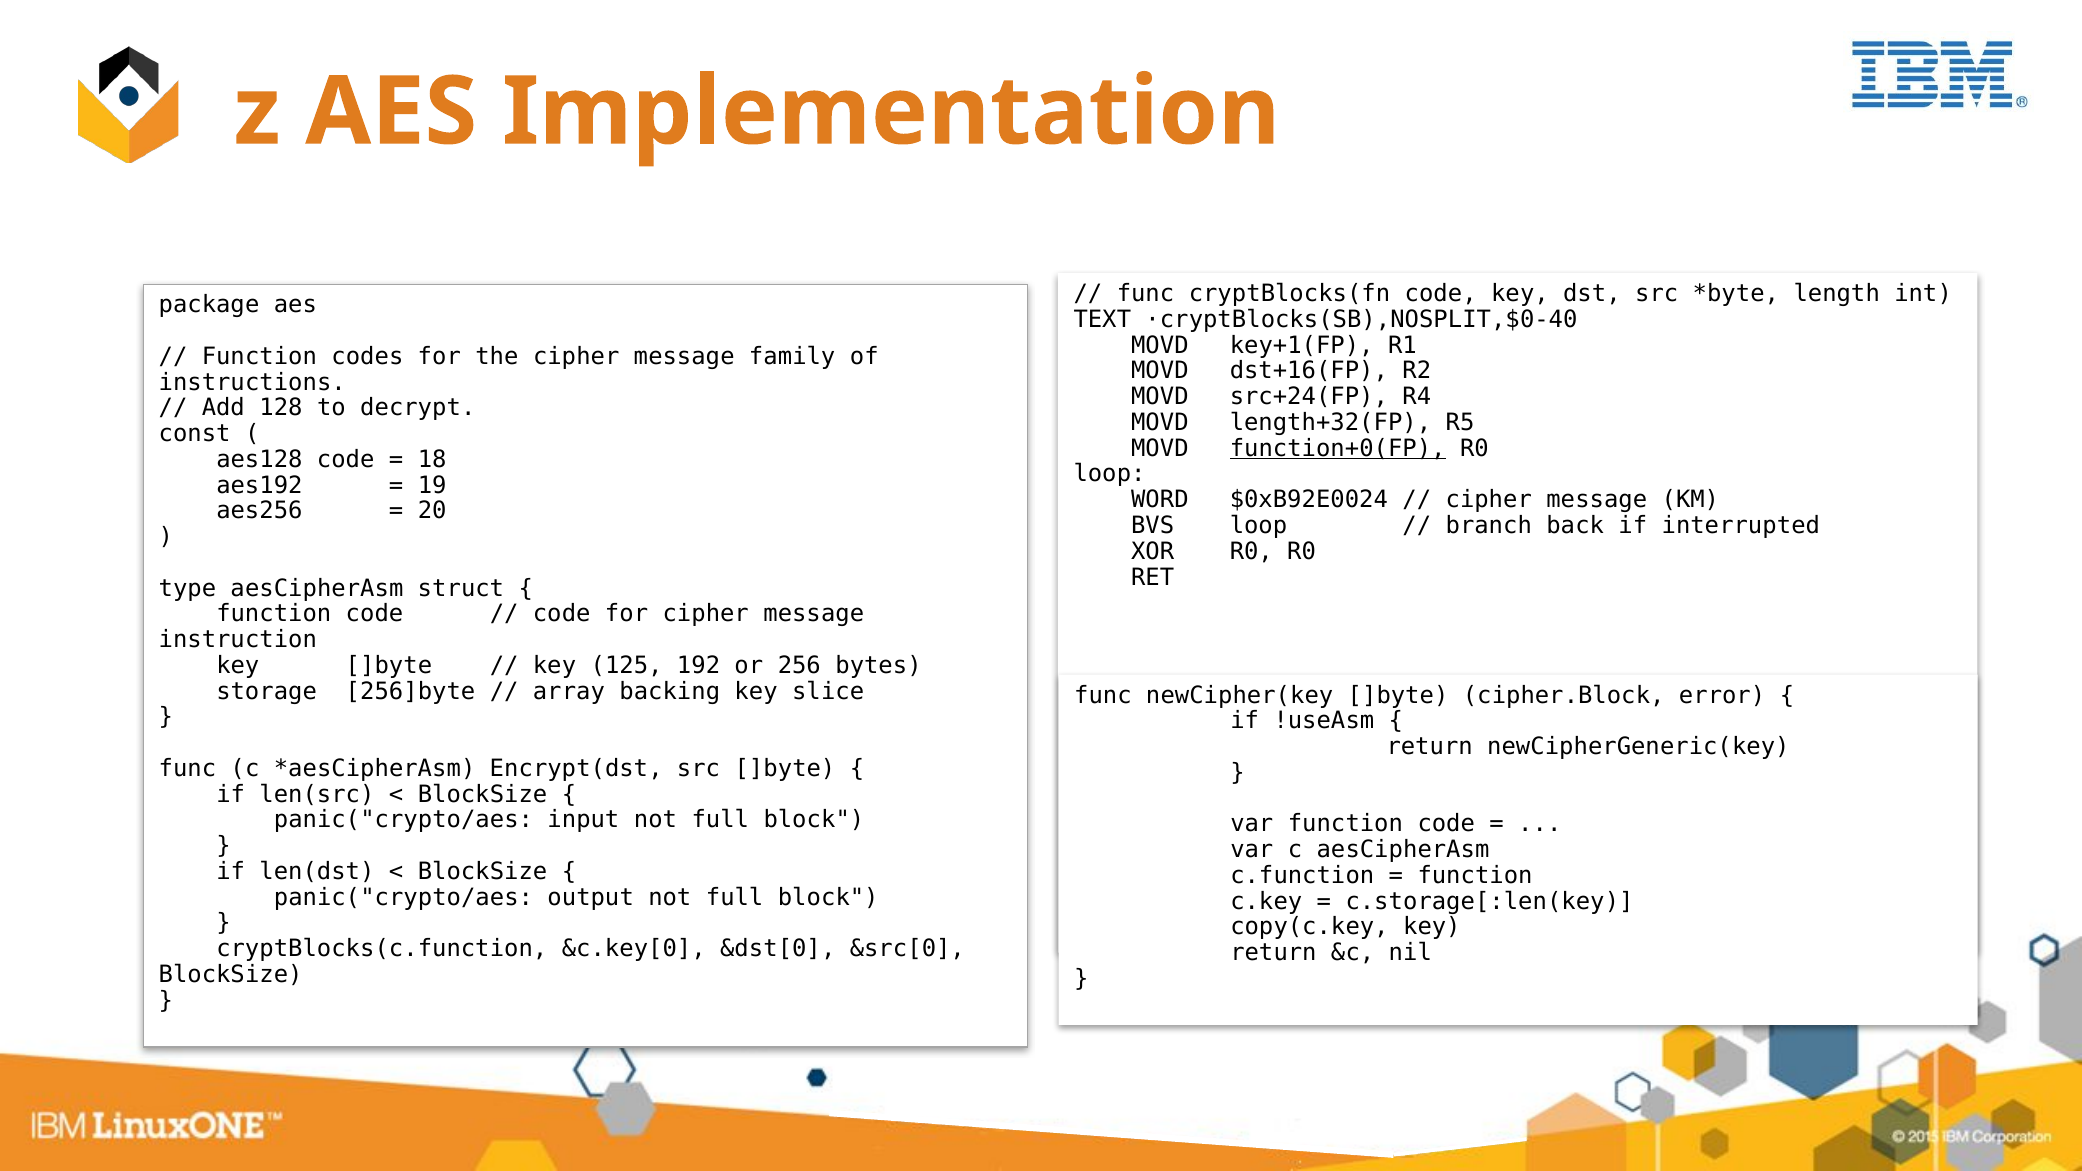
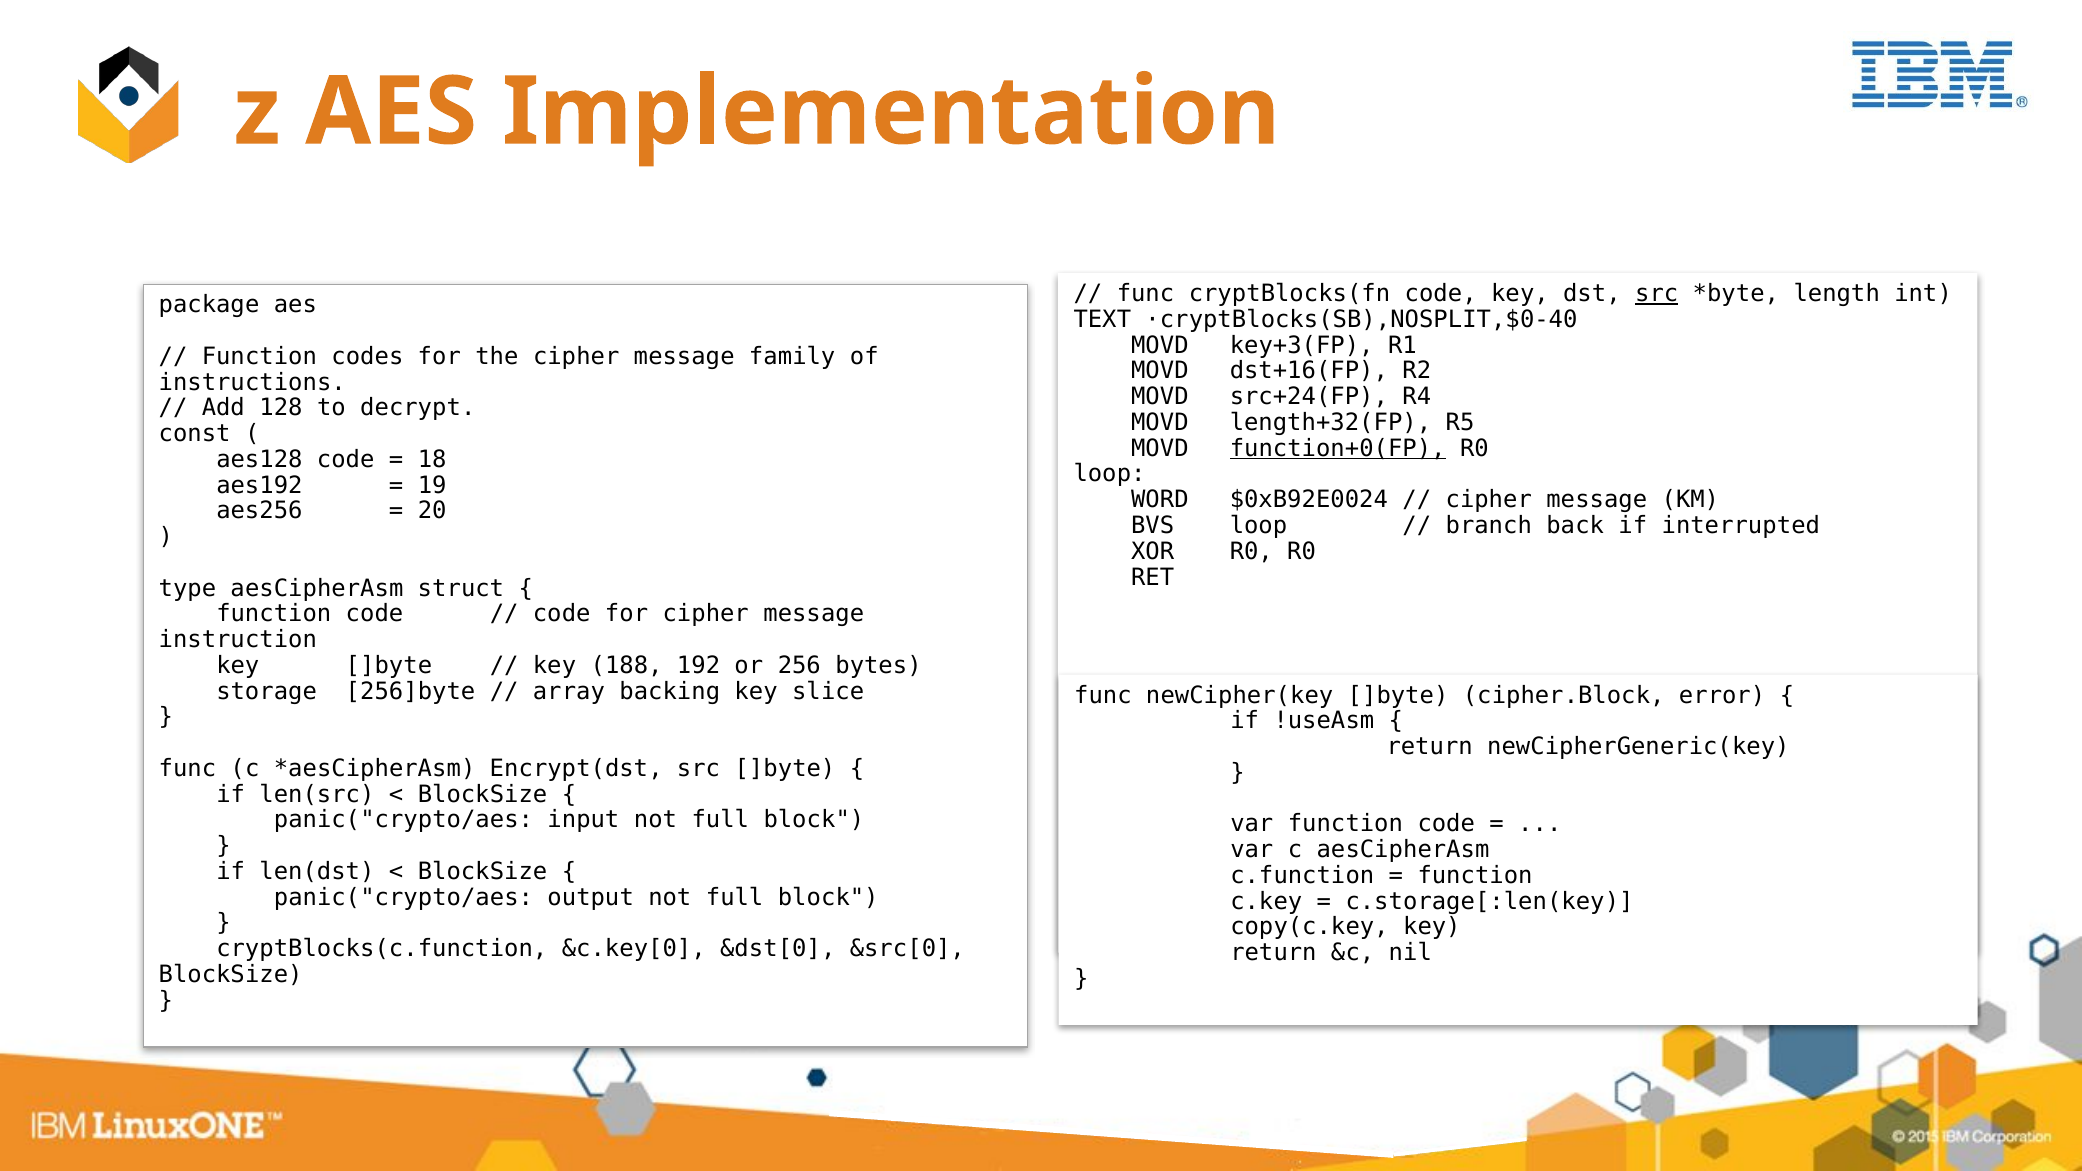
src underline: none -> present (1657, 294)
key+1(FP: key+1(FP -> key+3(FP (1302, 345)
125: 125 -> 188 (627, 666)
